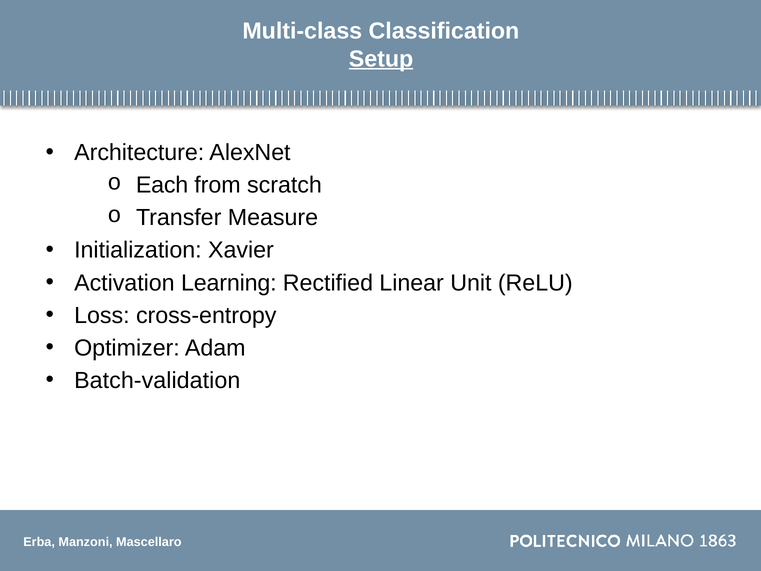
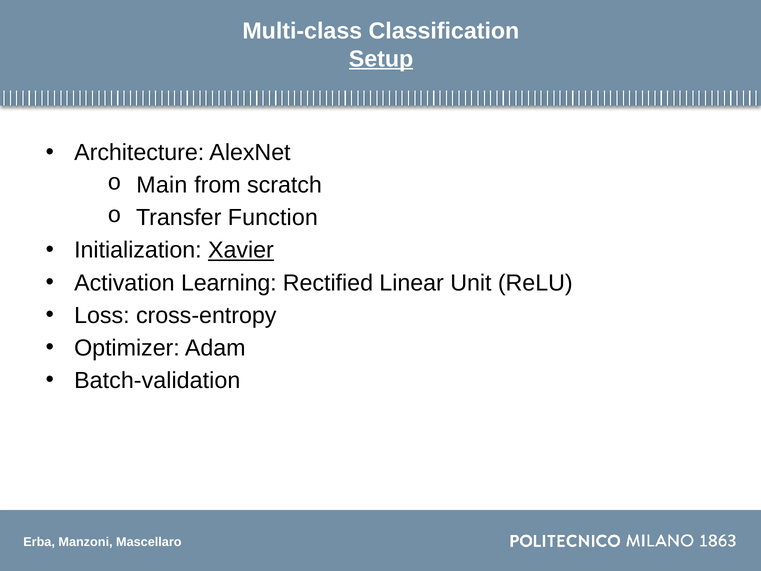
Each: Each -> Main (162, 185)
Measure: Measure -> Function (273, 218)
Xavier underline: none -> present (241, 250)
